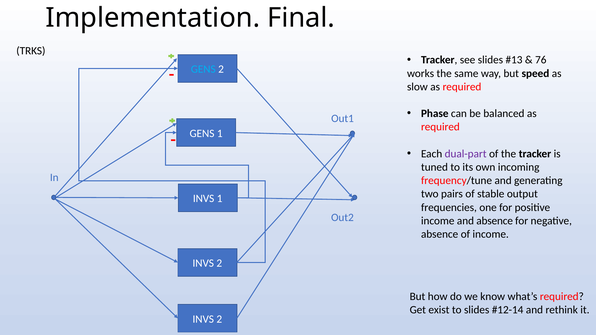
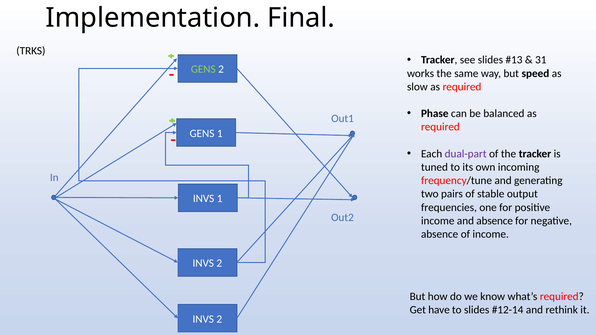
76: 76 -> 31 (541, 60)
GENS colour: light blue -> light green (203, 69)
exist: exist -> have (439, 310)
